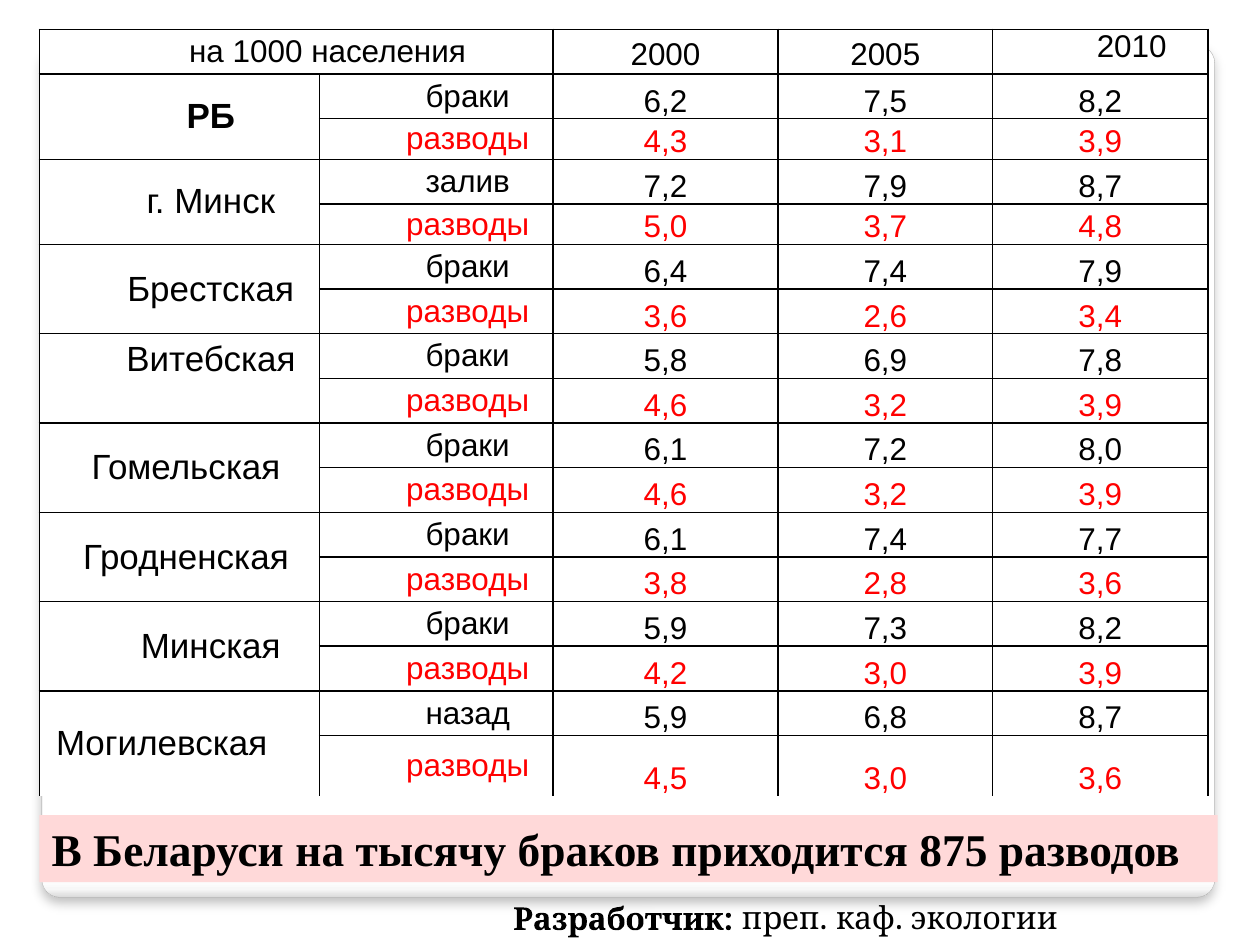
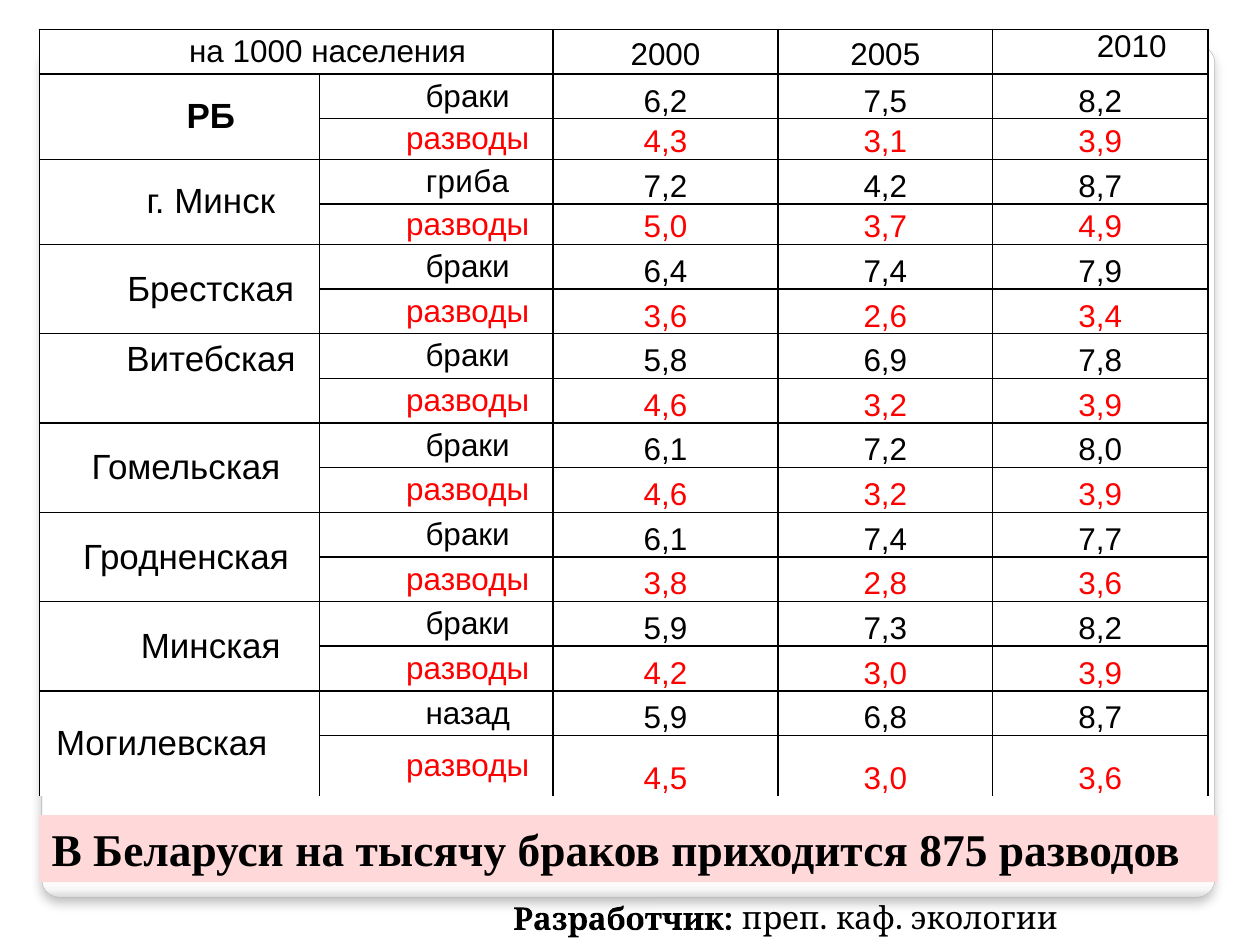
залив: залив -> гриба (468, 182)
7,2 7,9: 7,9 -> 4,2 (885, 187)
4,8: 4,8 -> 4,9 (1100, 227)
